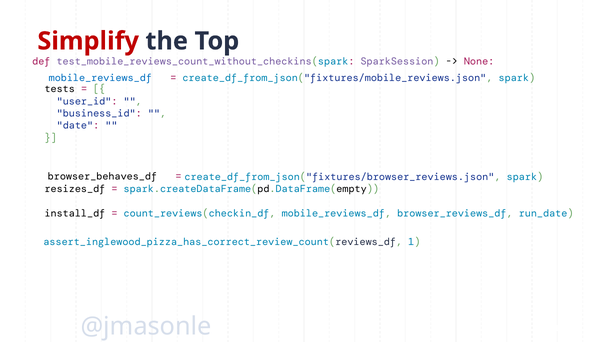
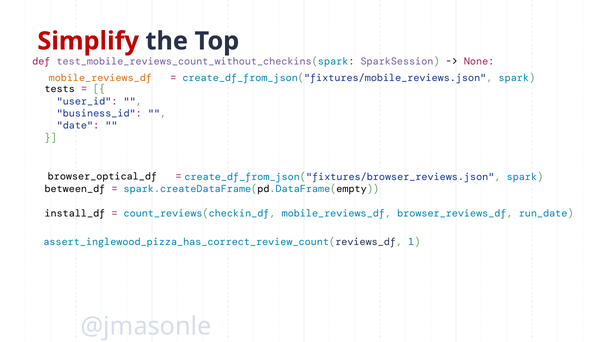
mobile_reviews_df colour: blue -> orange (100, 78)
browser_behaves_df: browser_behaves_df -> browser_optical_df (102, 176)
resizes_df: resizes_df -> between_df (75, 189)
